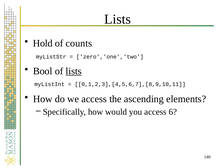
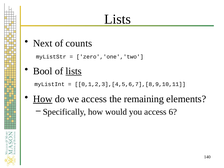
Hold: Hold -> Next (43, 43)
How underline: none -> present (43, 99)
ascending: ascending -> remaining (144, 99)
